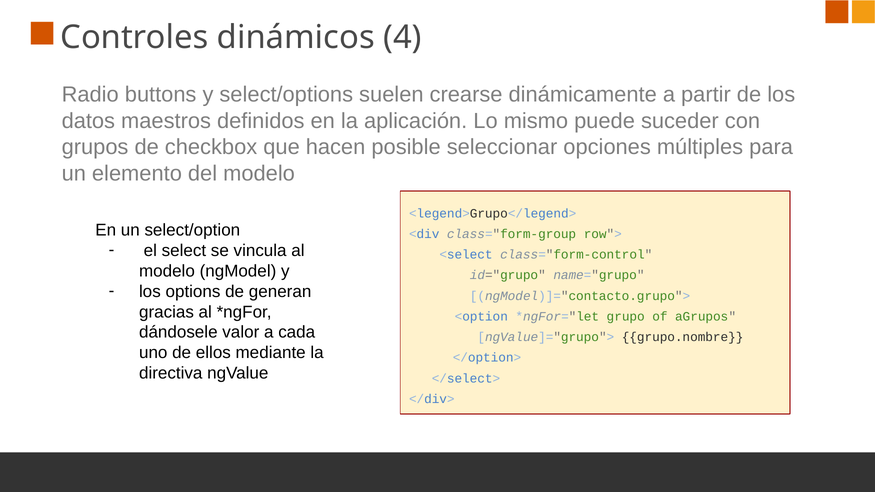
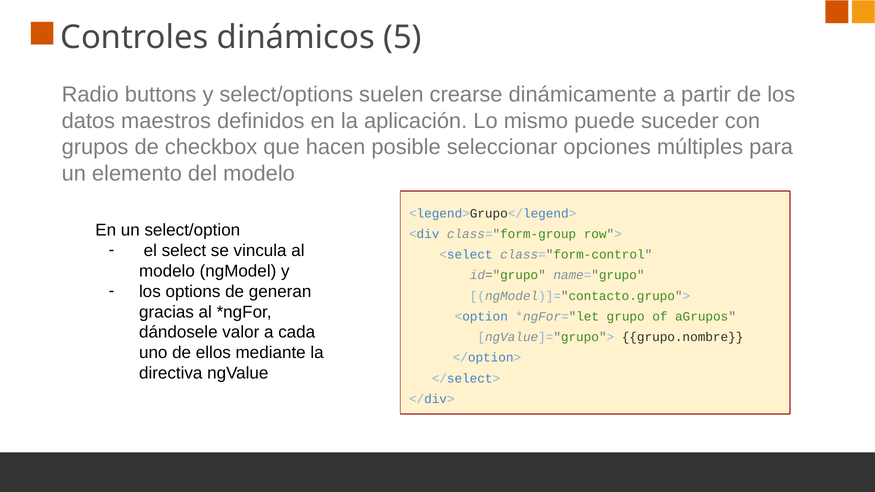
4: 4 -> 5 (402, 37)
